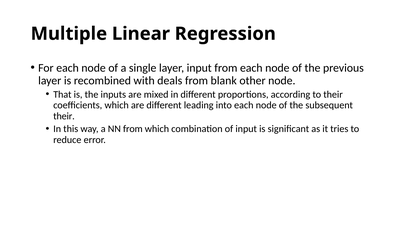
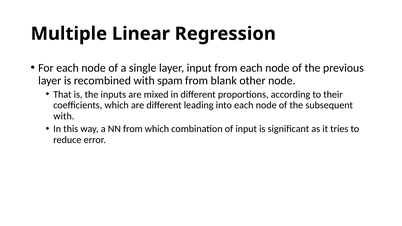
deals: deals -> spam (170, 81)
their: their -> with (64, 116)
